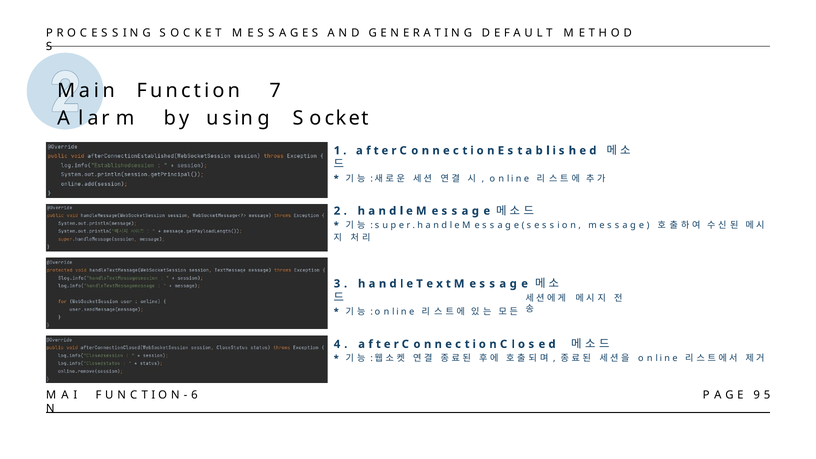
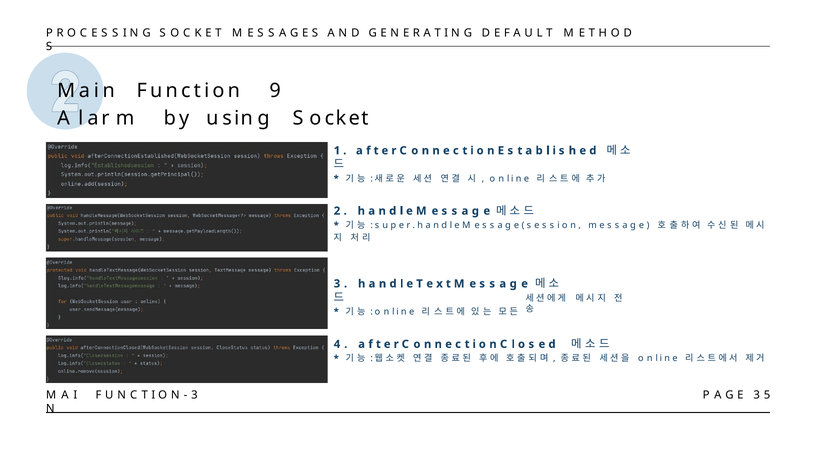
7: 7 -> 9 (275, 91)
6: 6 -> 3 (194, 395)
E 9: 9 -> 3 (757, 395)
